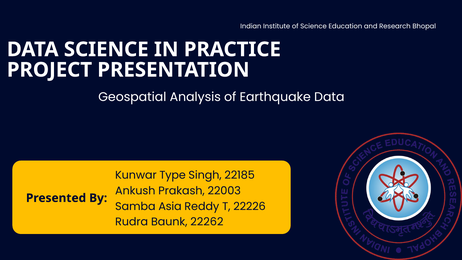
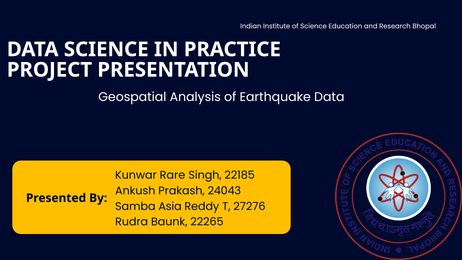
Type: Type -> Rare (172, 175)
22003: 22003 -> 24043 (224, 191)
22226: 22226 -> 27276 (249, 206)
22262: 22262 -> 22265 (207, 222)
